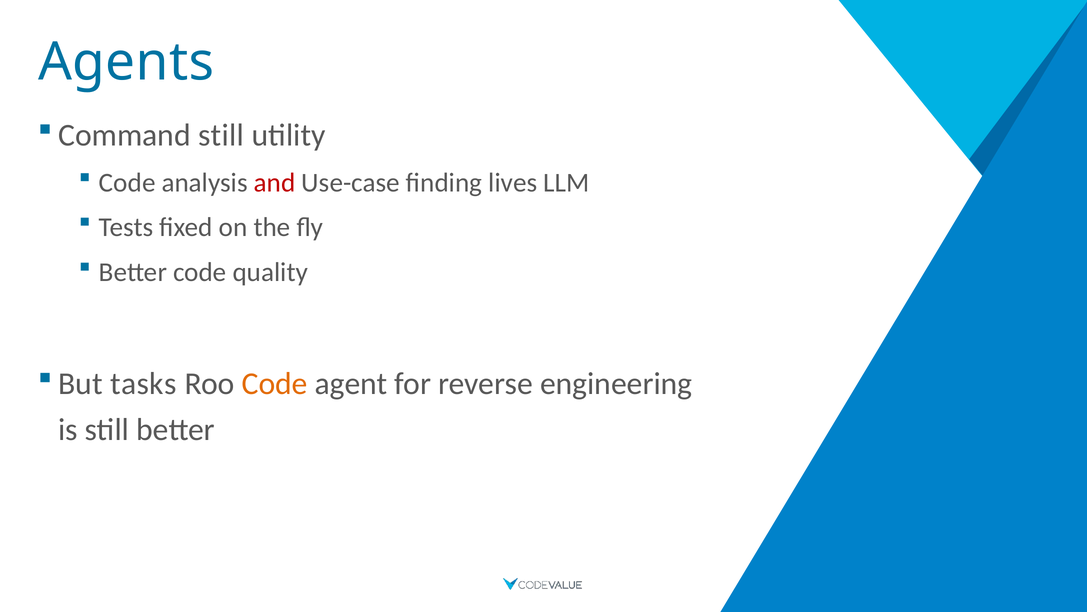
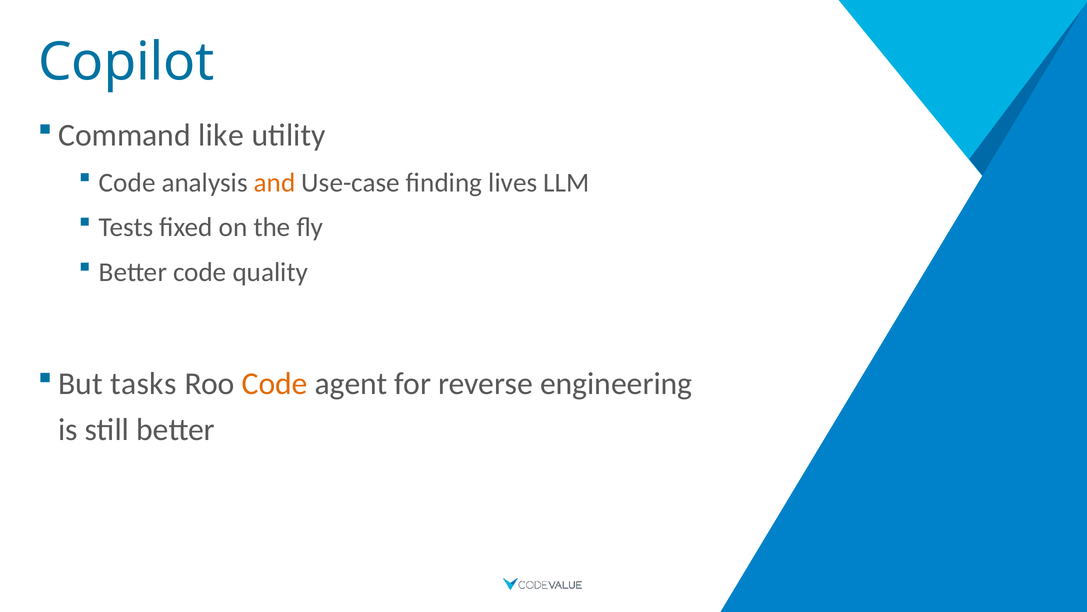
Agents: Agents -> Copilot (126, 62)
Command still: still -> like (221, 135)
and colour: red -> orange (275, 182)
